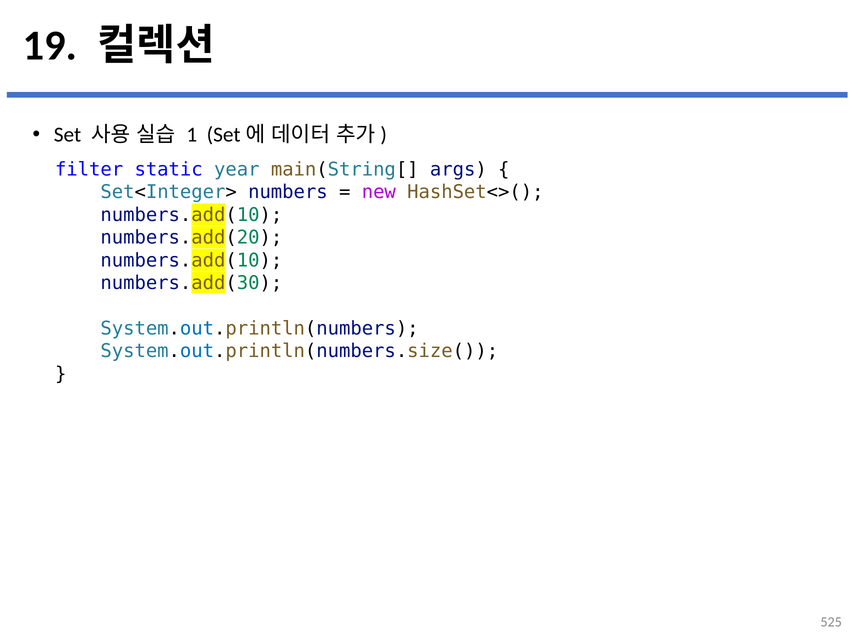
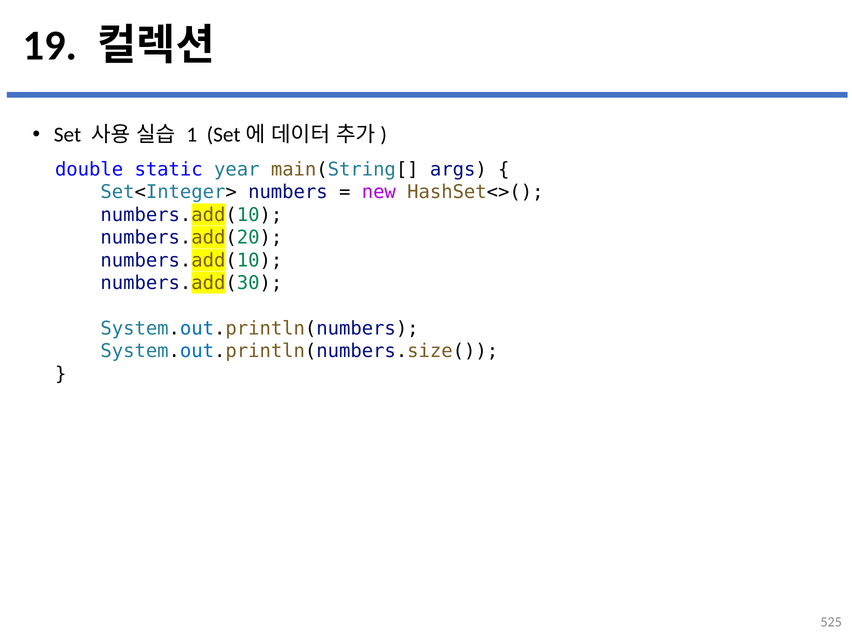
filter: filter -> double (89, 169)
